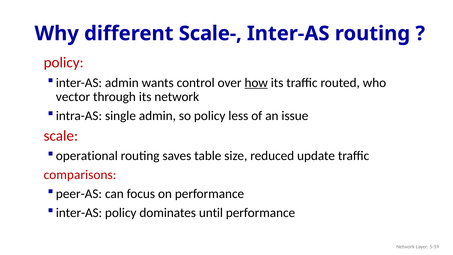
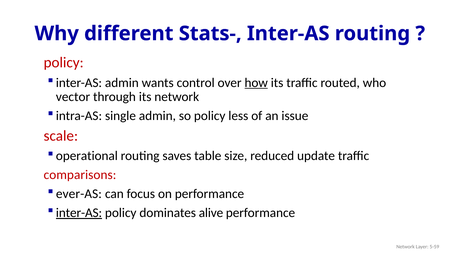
Scale-: Scale- -> Stats- (210, 33)
peer-AS: peer-AS -> ever-AS (79, 194)
inter-AS underline: none -> present (79, 213)
until: until -> alive (211, 213)
